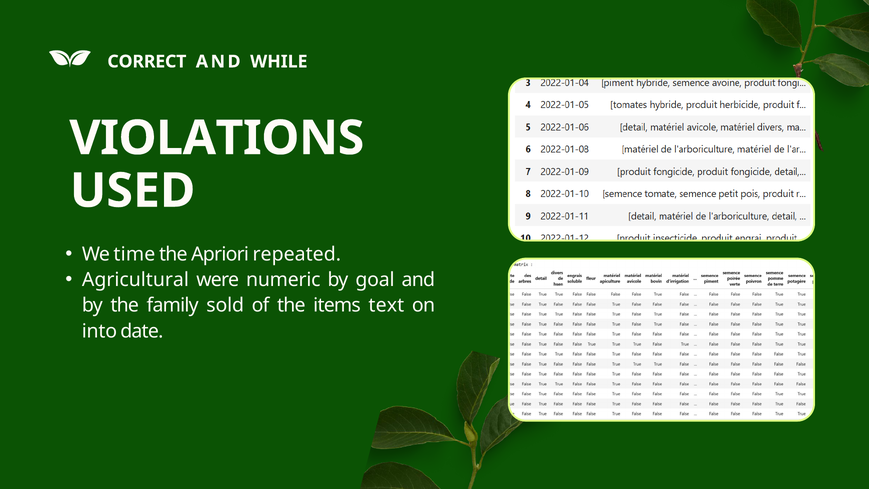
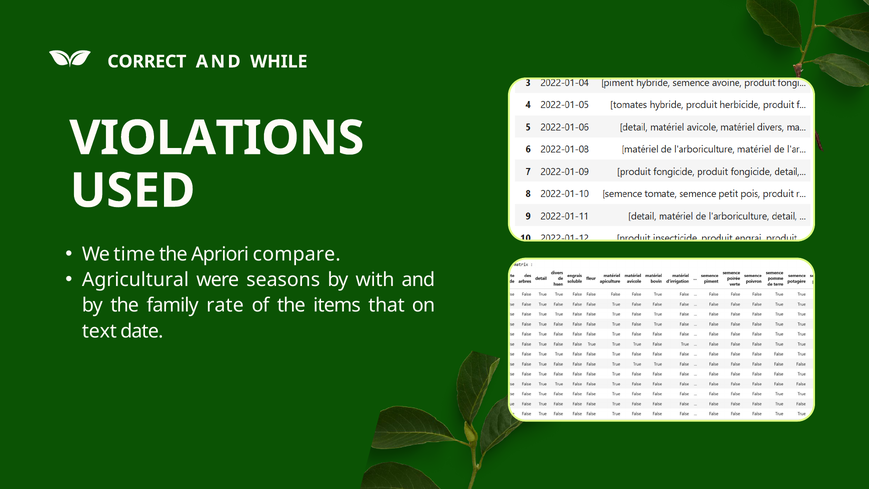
repeated: repeated -> compare (297, 254)
numeric: numeric -> seasons (283, 280)
goal: goal -> with (375, 280)
sold: sold -> rate (225, 305)
text: text -> that (387, 305)
into: into -> text (99, 331)
